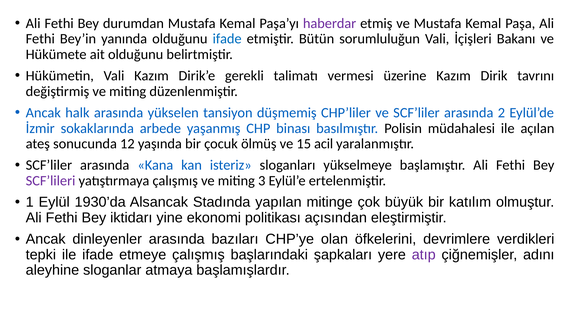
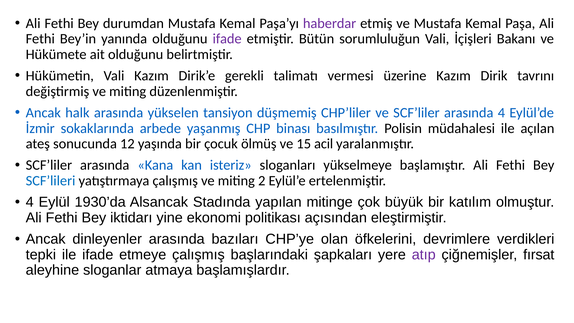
ifade colour: blue -> purple (227, 39)
arasında 2: 2 -> 4 (501, 113)
SCF’lileri colour: purple -> blue (51, 181)
3: 3 -> 2 (262, 181)
1: 1 -> 4 (30, 202)
adını: adını -> fırsat (539, 255)
